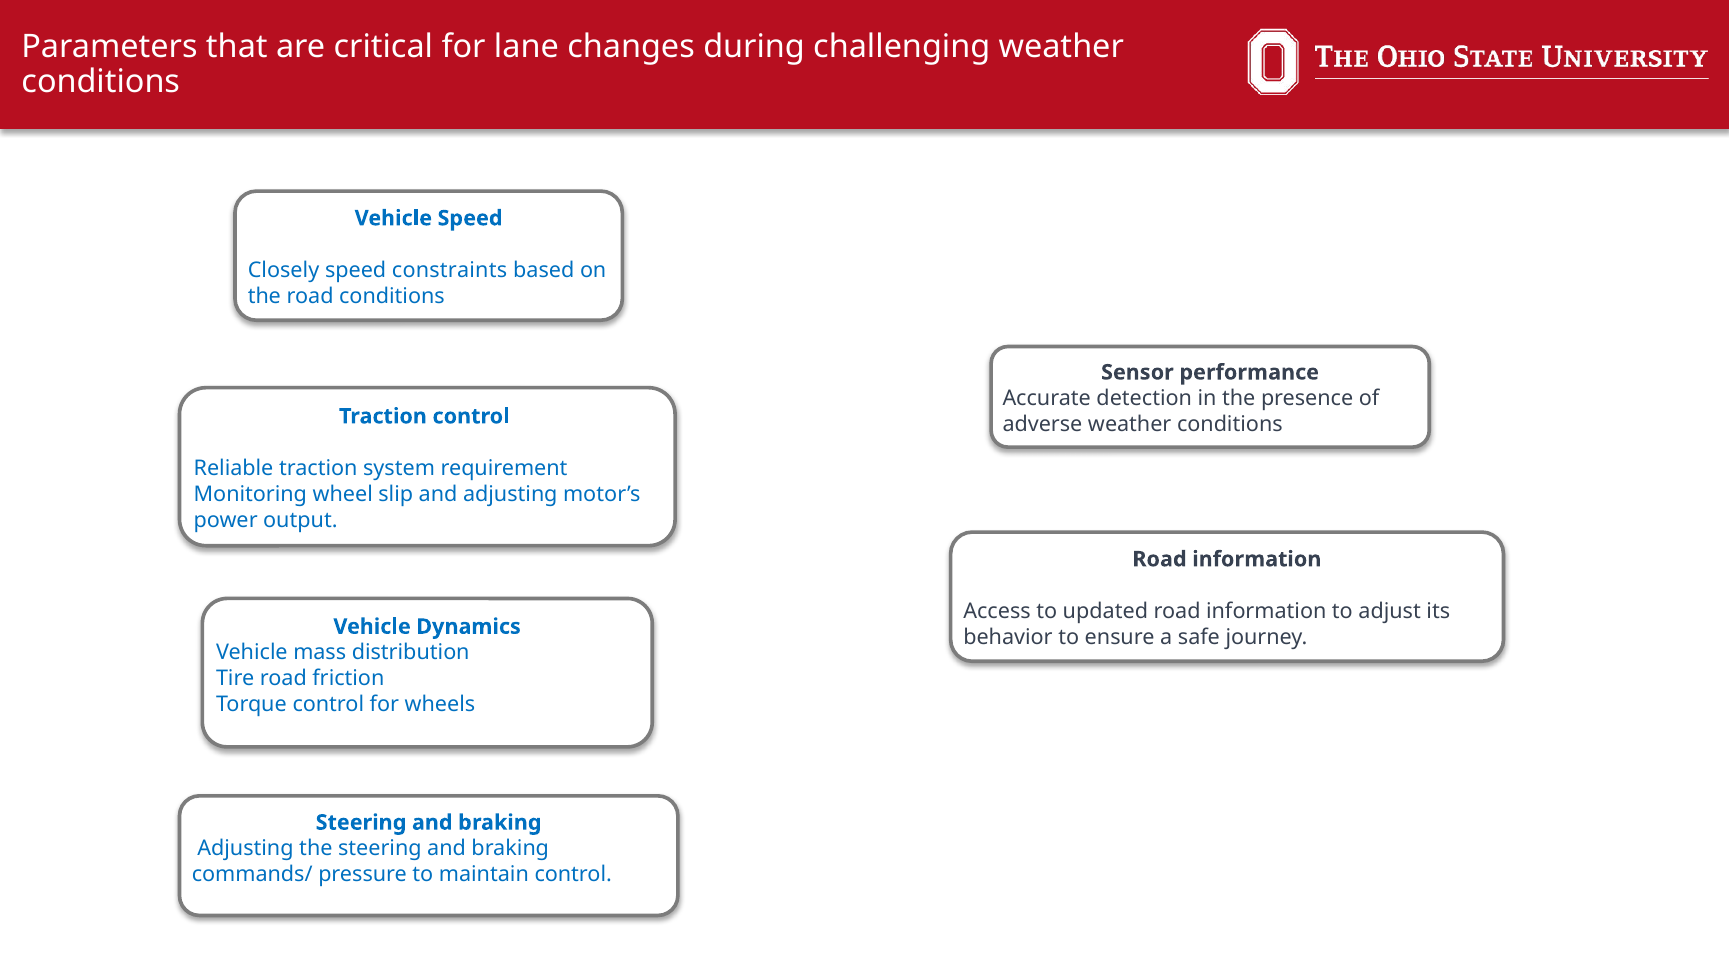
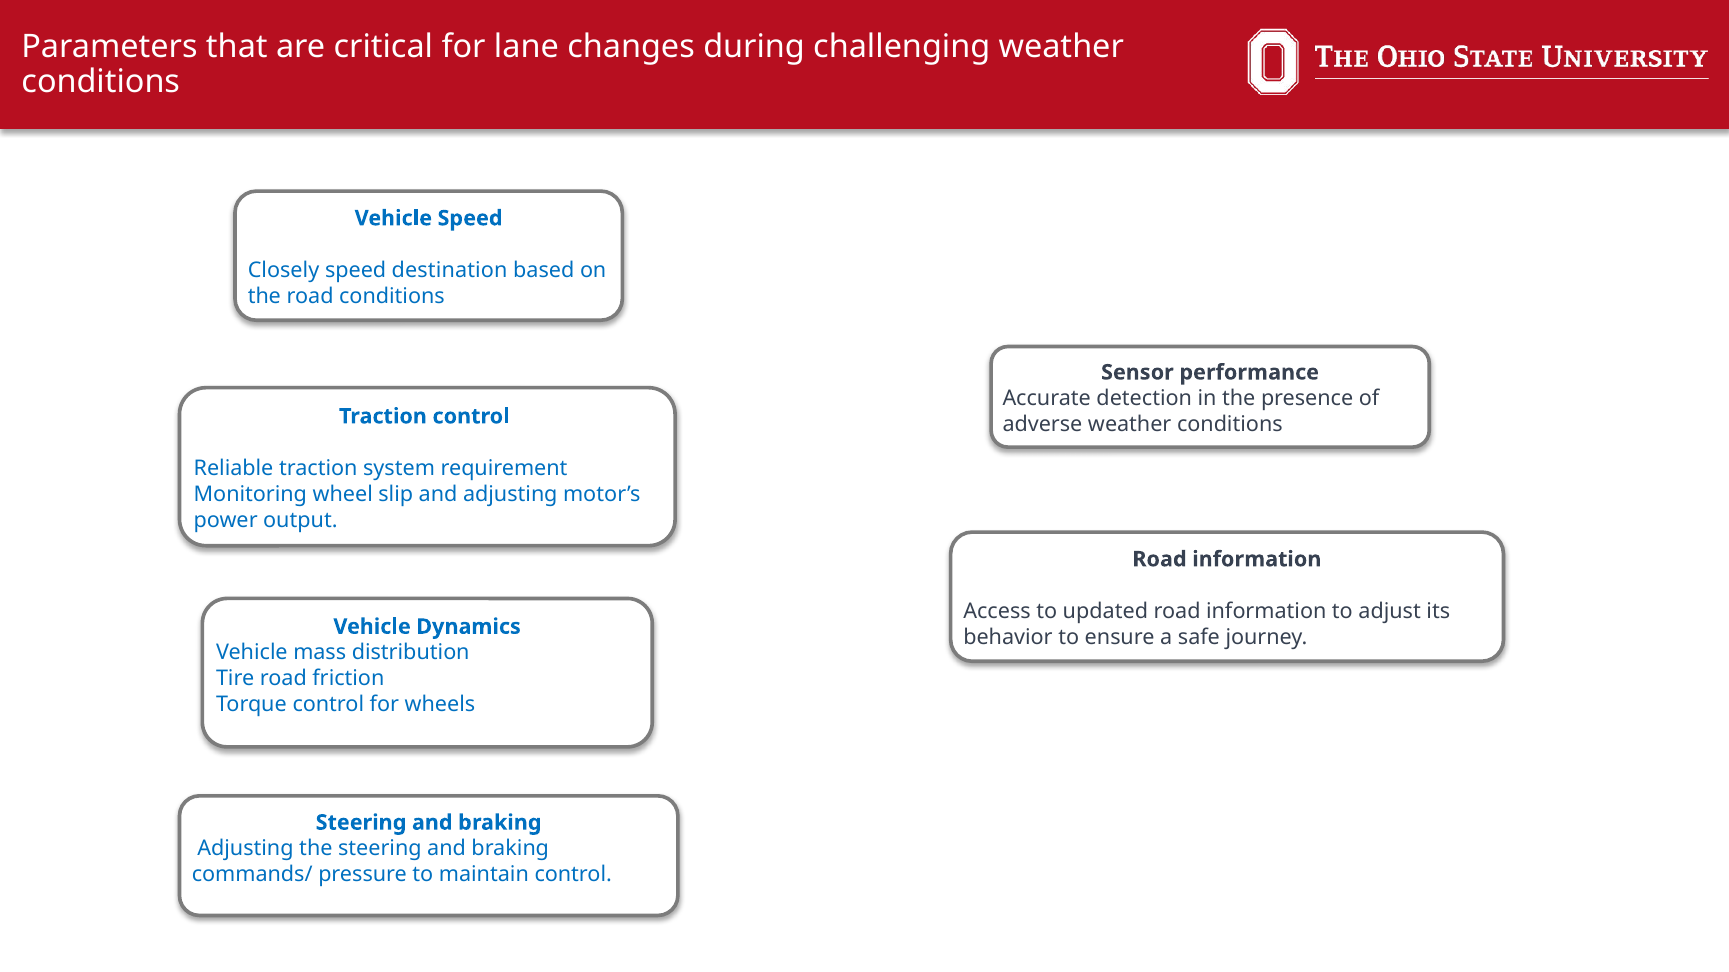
constraints: constraints -> destination (450, 270)
